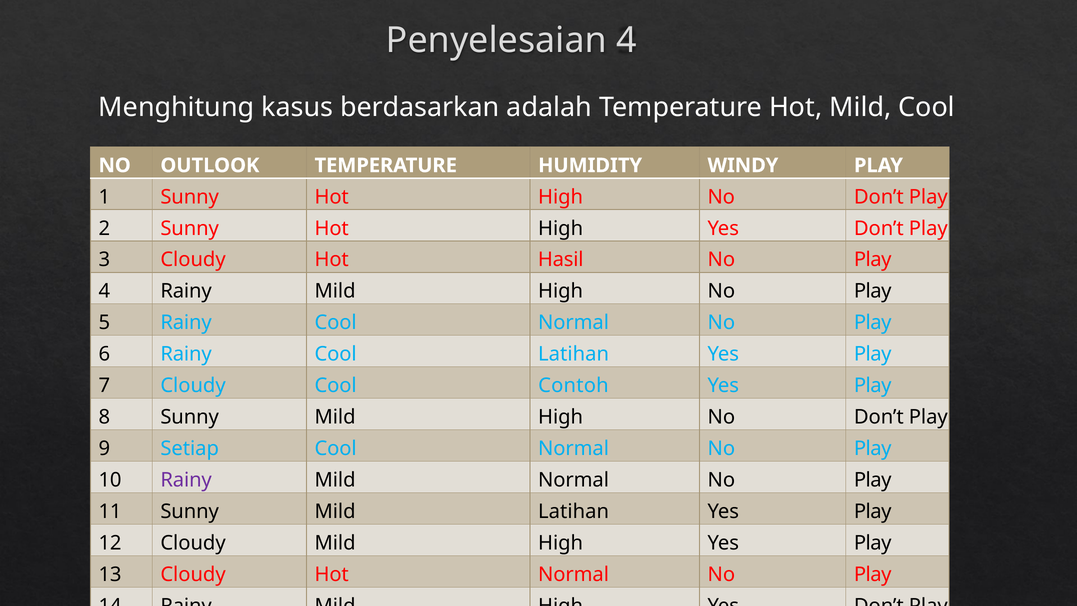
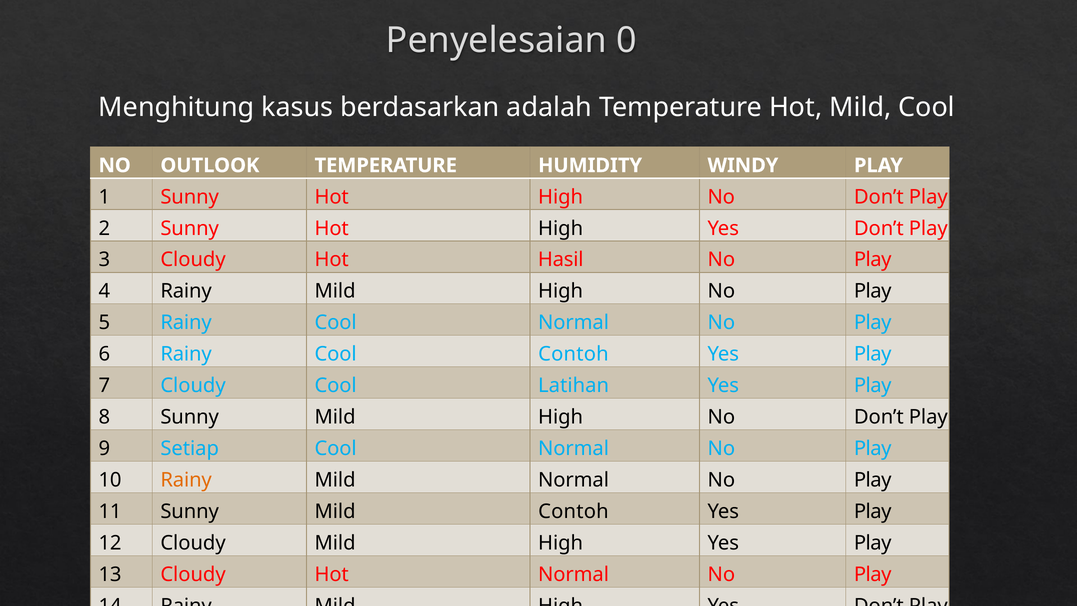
Penyelesaian 4: 4 -> 0 (627, 40)
Cool Latihan: Latihan -> Contoh (573, 354)
Contoh: Contoh -> Latihan (574, 385)
Rainy colour: purple -> orange (186, 480)
Mild Latihan: Latihan -> Contoh (573, 511)
